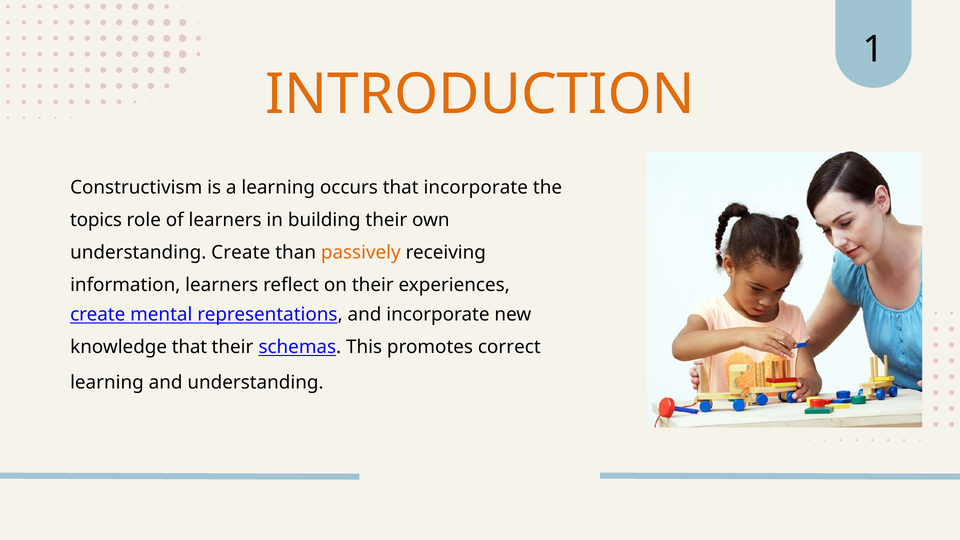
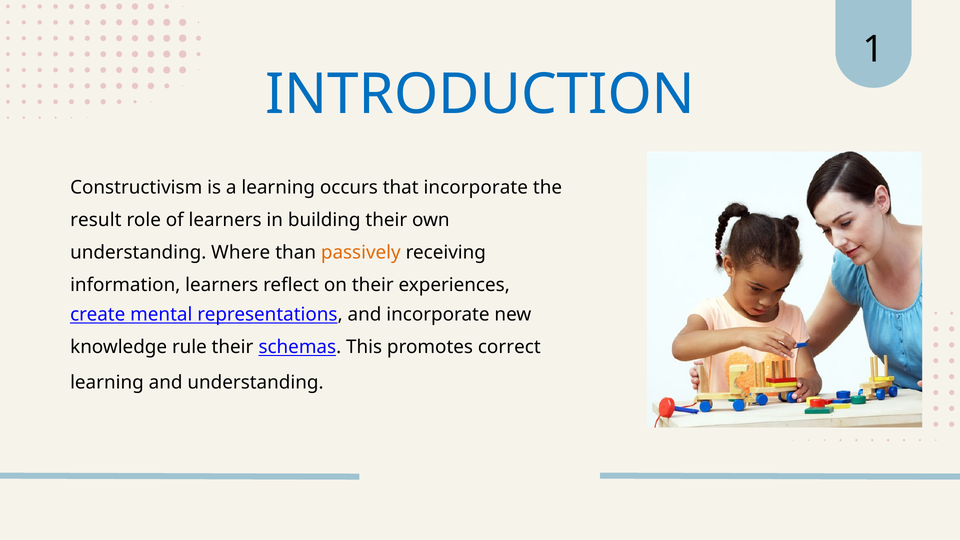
INTRODUCTION colour: orange -> blue (480, 95)
topics: topics -> result (96, 220)
understanding Create: Create -> Where (241, 253)
knowledge that: that -> rule (189, 347)
